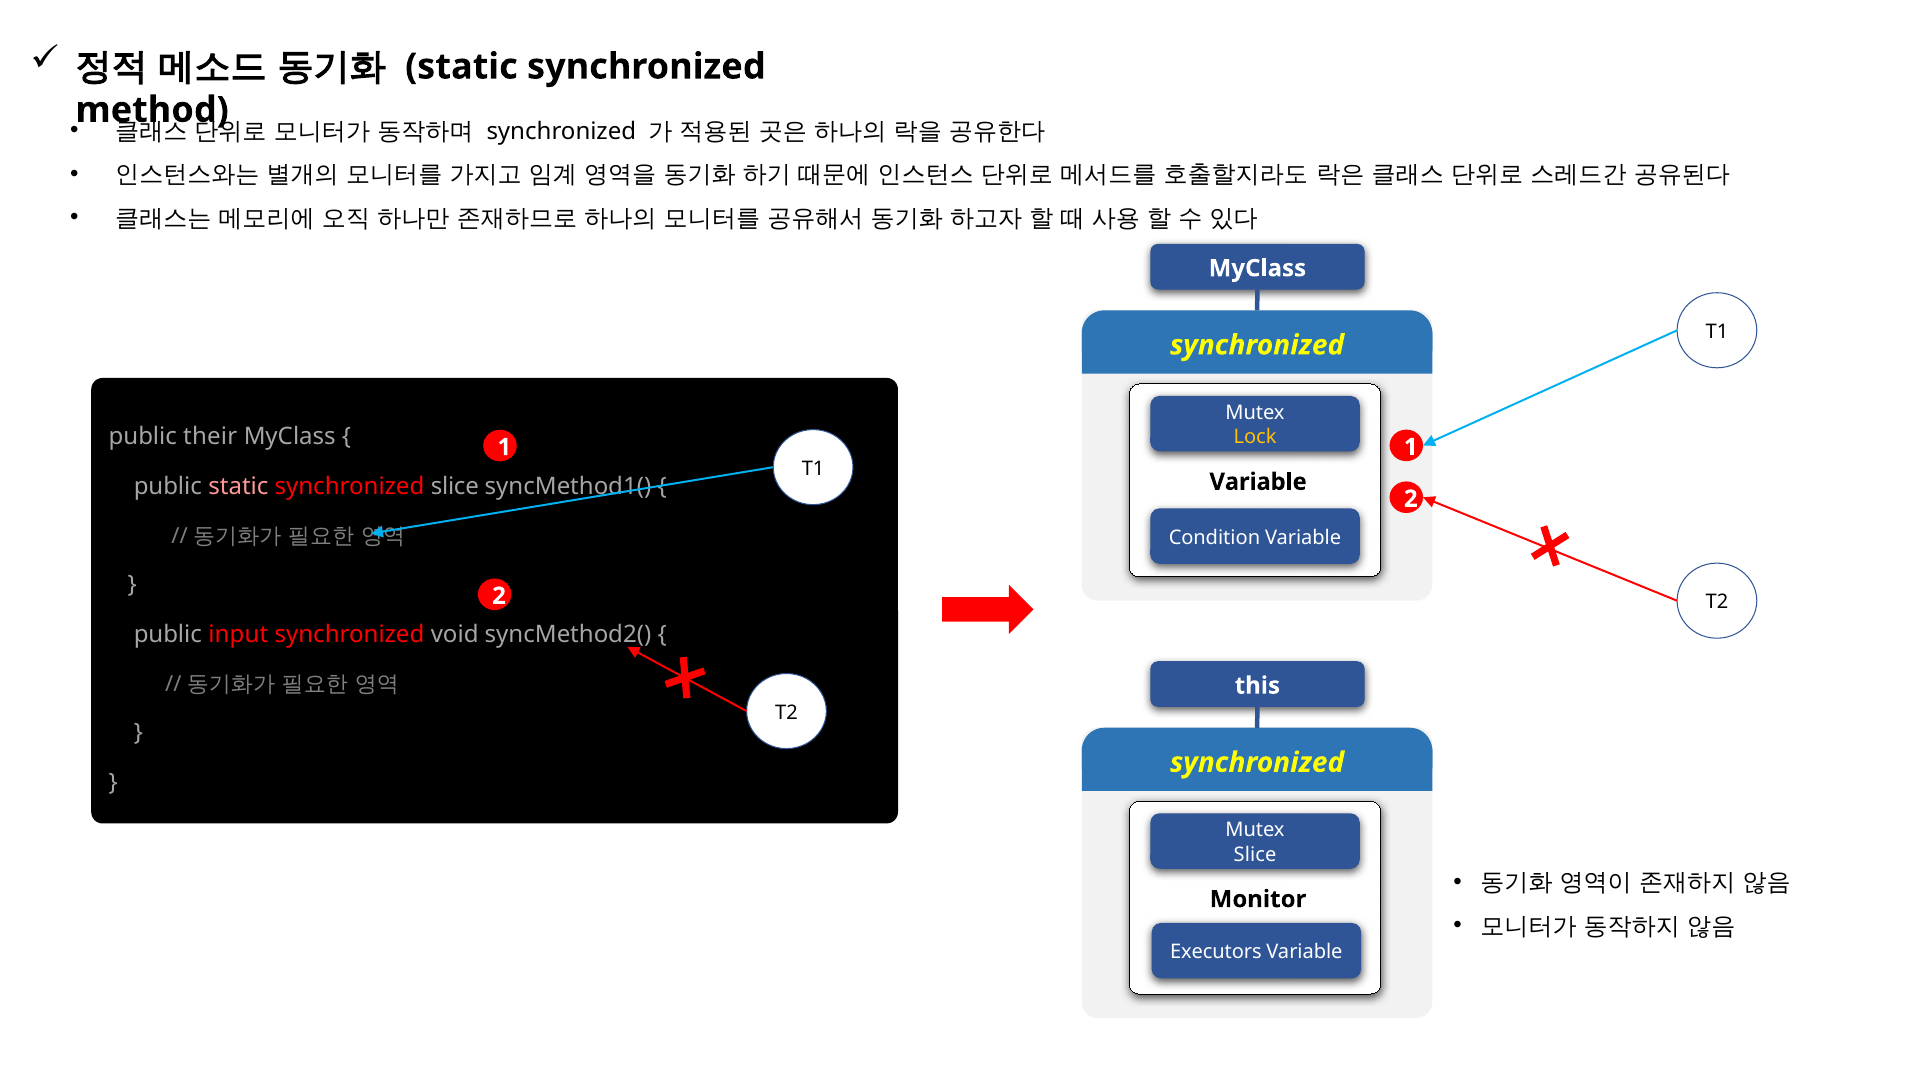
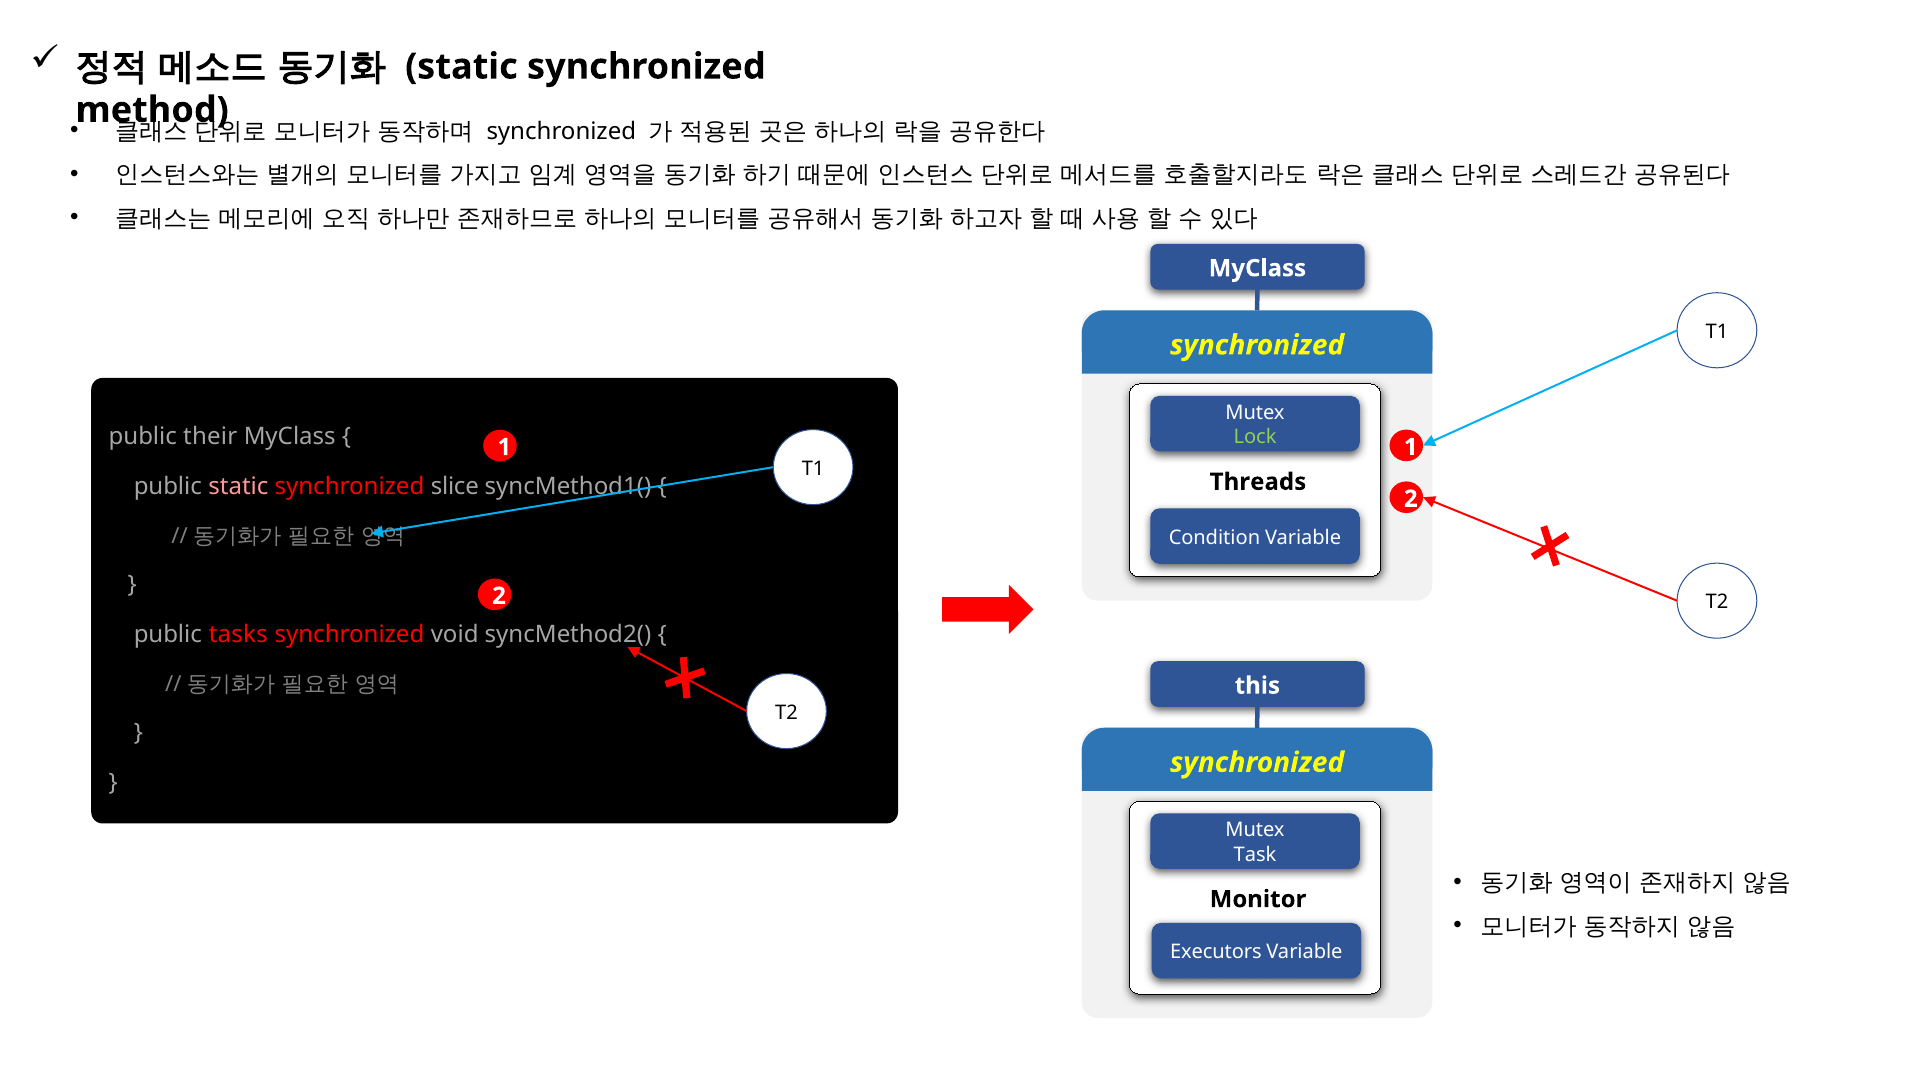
Lock colour: yellow -> light green (1255, 437)
Variable: Variable -> Threads (1258, 482)
input: input -> tasks (238, 634)
Slice: Slice -> Task (1255, 854)
